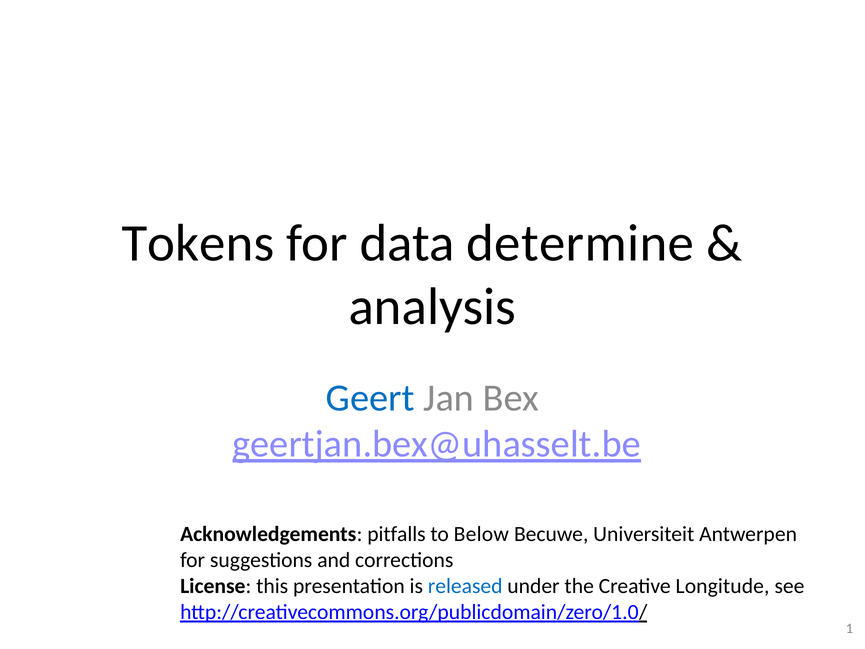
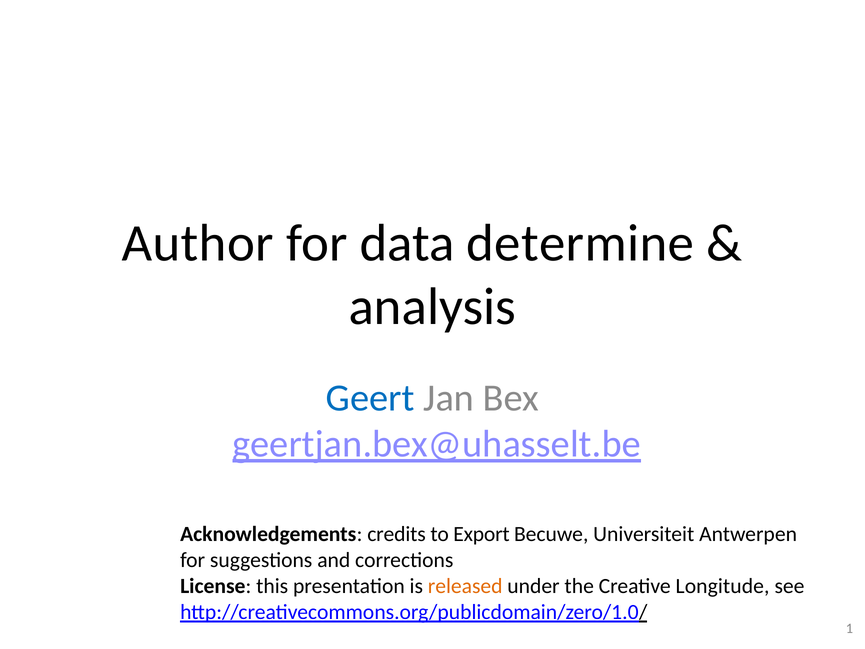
Tokens: Tokens -> Author (198, 243)
pitfalls: pitfalls -> credits (396, 534)
Below: Below -> Export (482, 534)
released colour: blue -> orange (465, 586)
